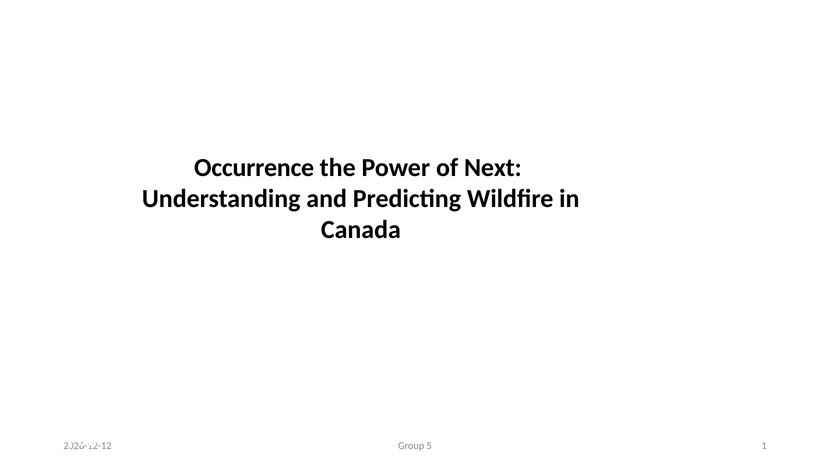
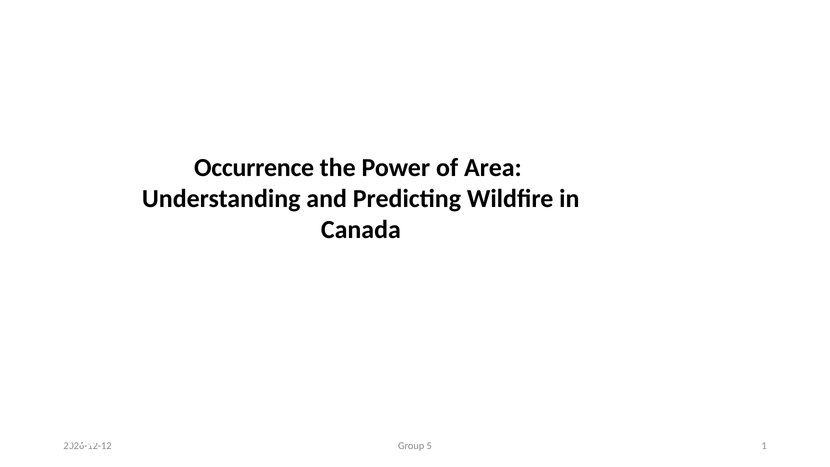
Next: Next -> Area (493, 168)
